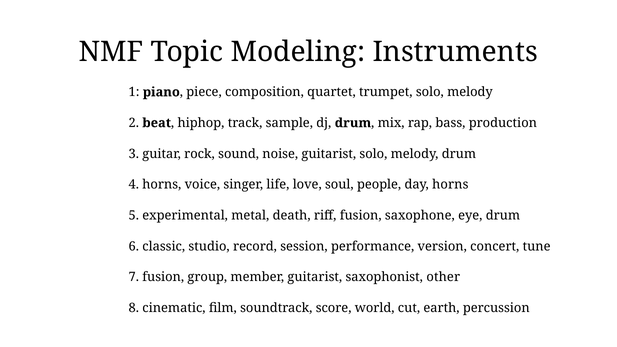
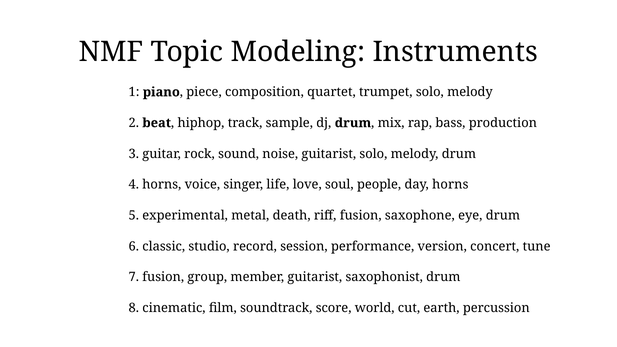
saxophonist other: other -> drum (443, 277)
